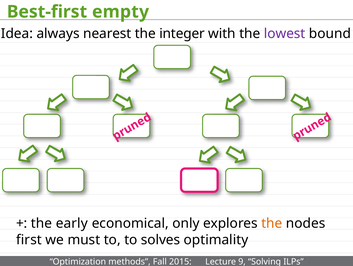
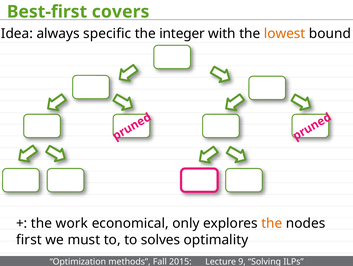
empty: empty -> covers (121, 12)
nearest: nearest -> specific (107, 34)
lowest colour: purple -> orange (285, 34)
early: early -> work (72, 224)
